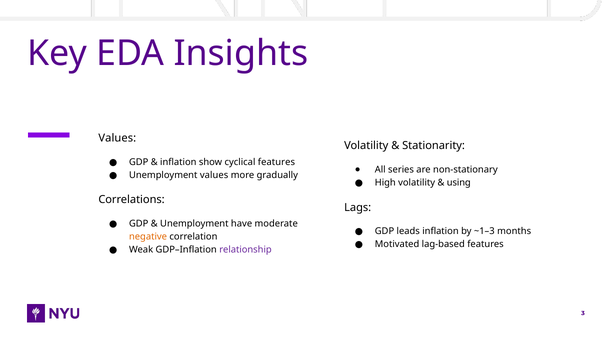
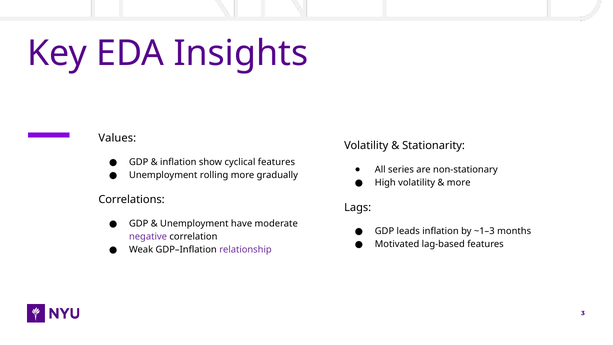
Unemployment values: values -> rolling (214, 175)
using: using -> more (459, 183)
negative colour: orange -> purple (148, 237)
